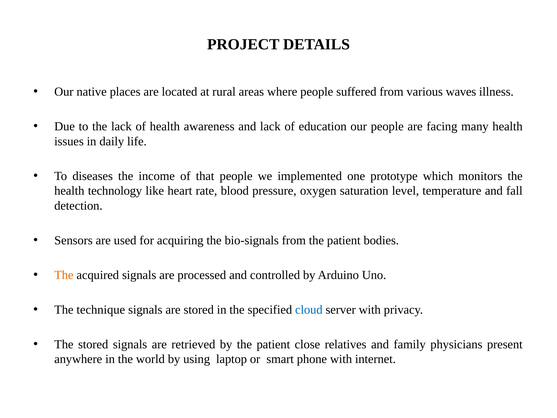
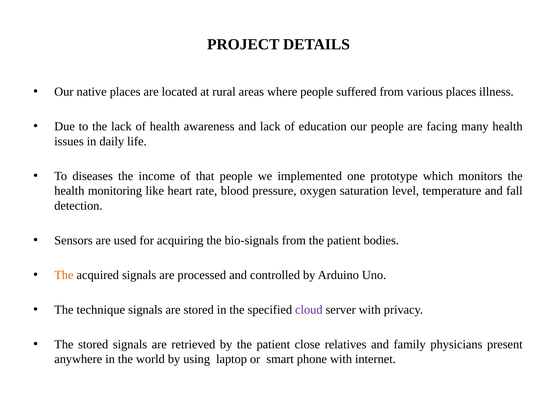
various waves: waves -> places (461, 92)
technology: technology -> monitoring (115, 191)
cloud colour: blue -> purple (309, 310)
